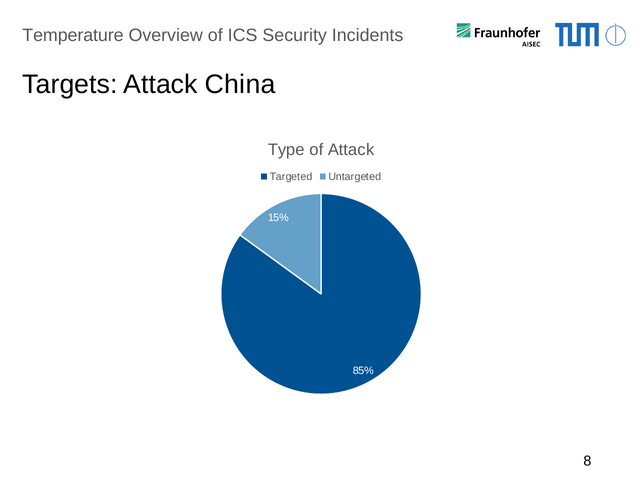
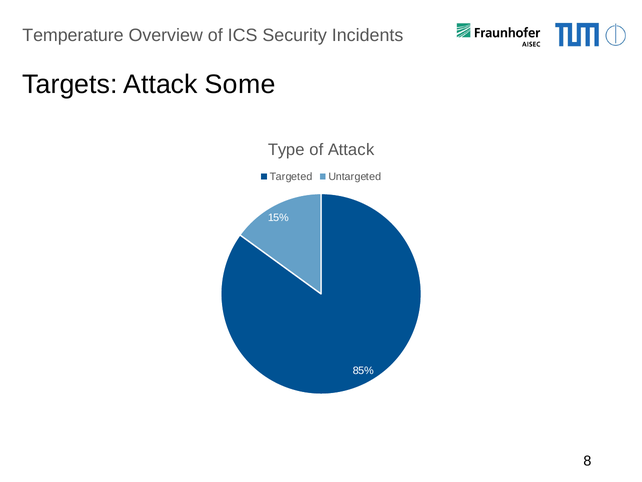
China: China -> Some (240, 84)
